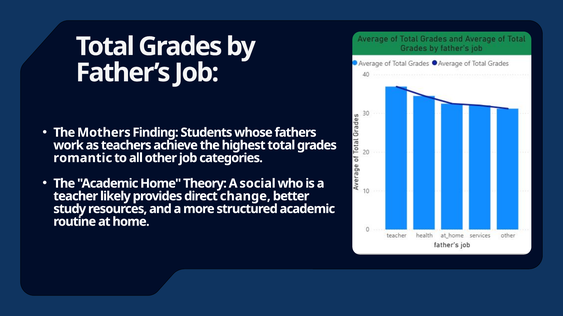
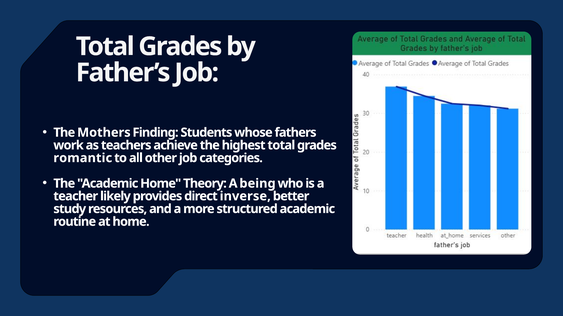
social: social -> being (258, 184)
change: change -> inverse (245, 197)
